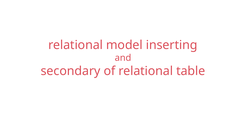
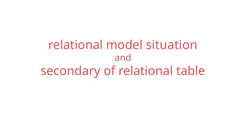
inserting: inserting -> situation (172, 45)
